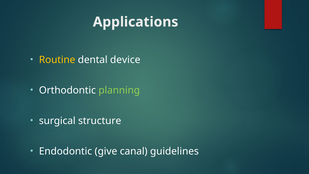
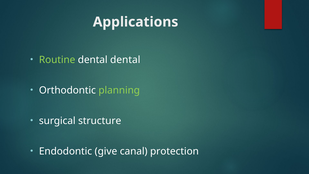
Routine colour: yellow -> light green (57, 60)
dental device: device -> dental (125, 60)
guidelines: guidelines -> protection (174, 151)
